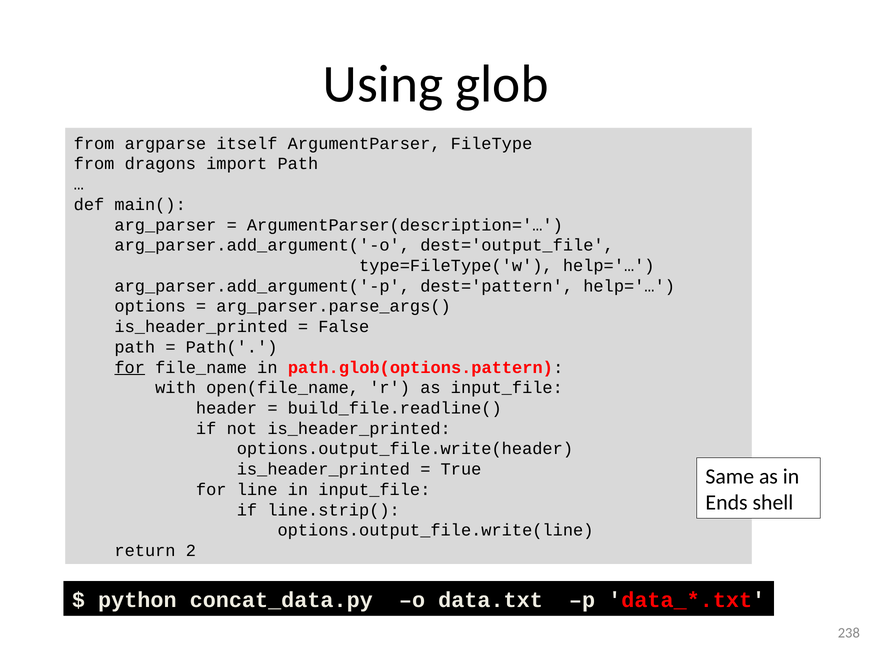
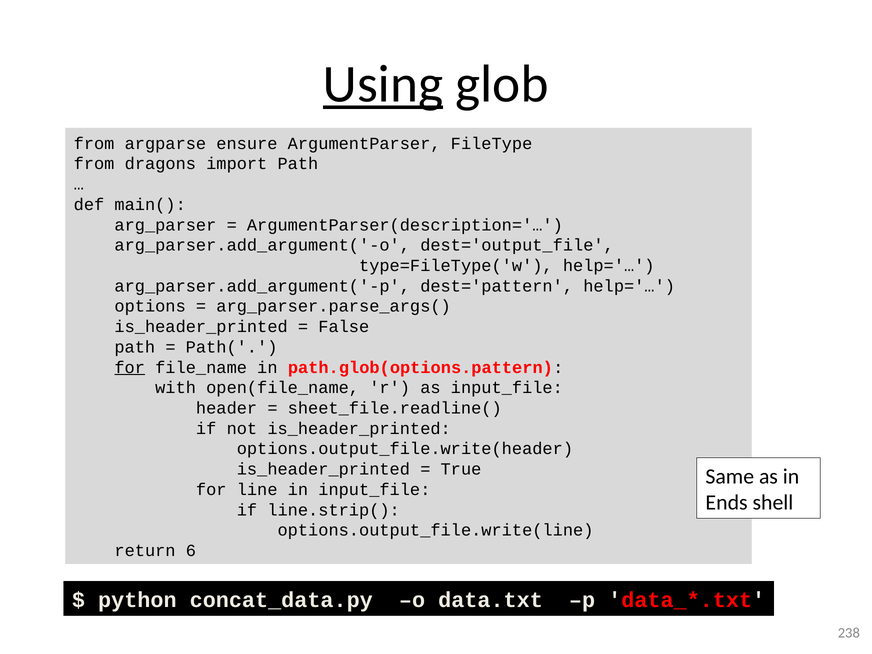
Using underline: none -> present (383, 84)
itself: itself -> ensure (247, 144)
build_file.readline(: build_file.readline( -> sheet_file.readline( (395, 408)
2: 2 -> 6 (191, 551)
